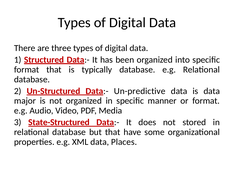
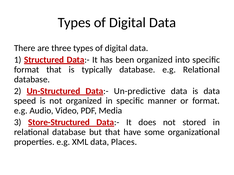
major: major -> speed (25, 101)
State-Structured: State-Structured -> Store-Structured (59, 123)
